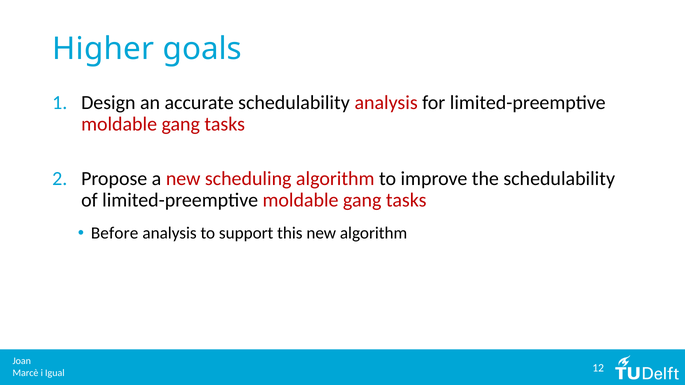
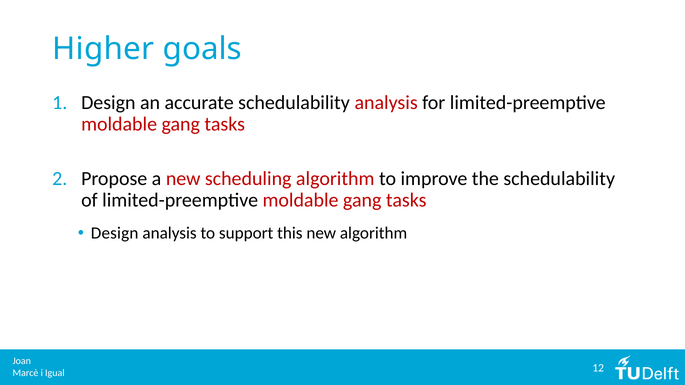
Before: Before -> Design (115, 233)
